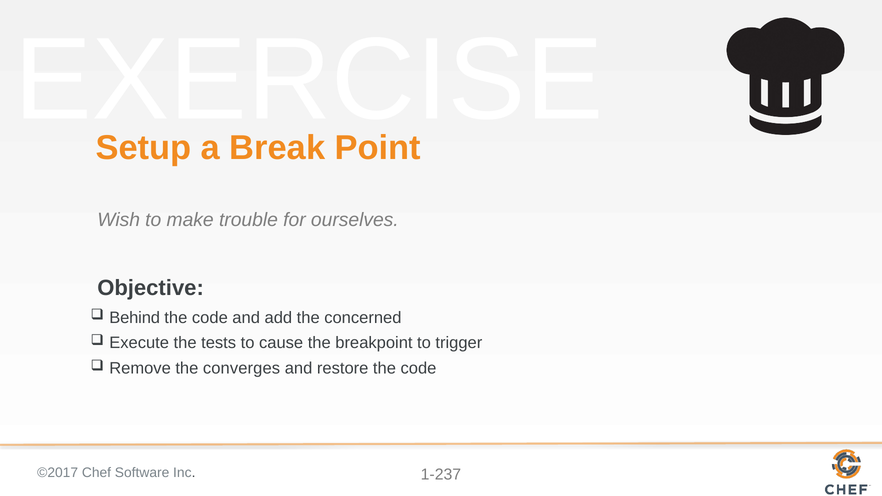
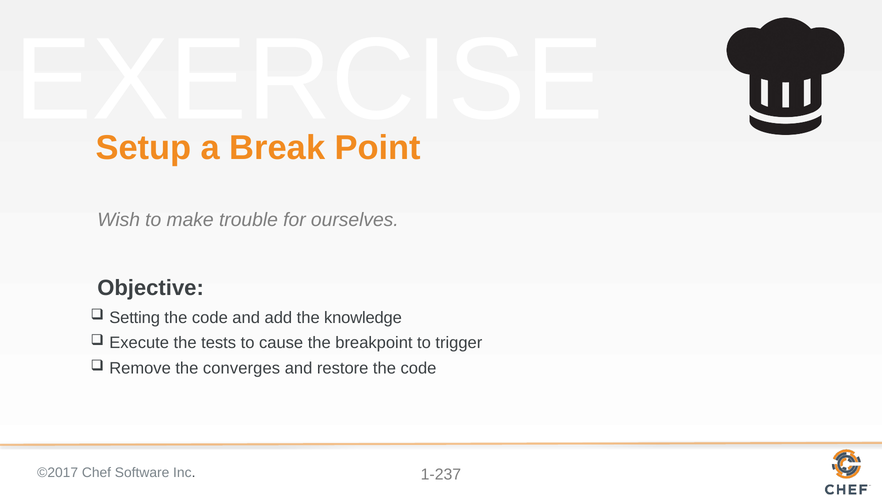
Behind: Behind -> Setting (135, 318)
concerned: concerned -> knowledge (363, 318)
